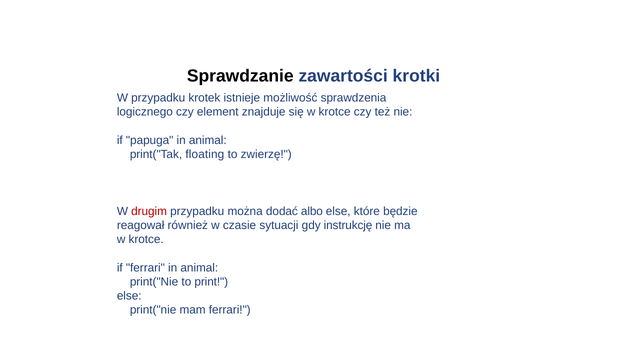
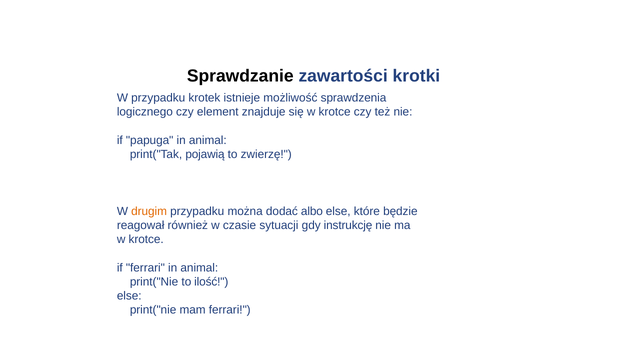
floating: floating -> pojawią (205, 155)
drugim colour: red -> orange (149, 211)
print: print -> ilość (211, 282)
